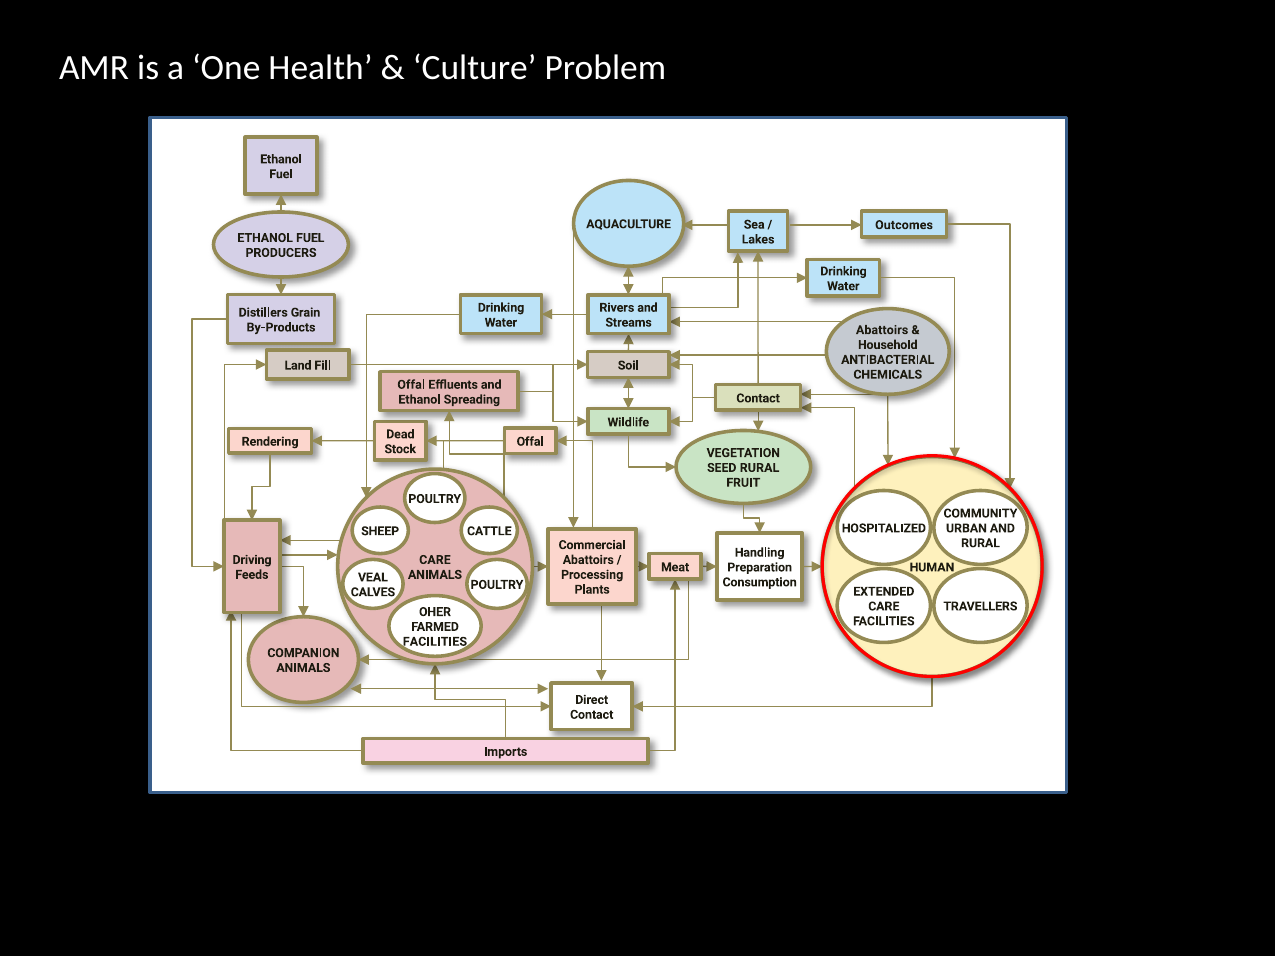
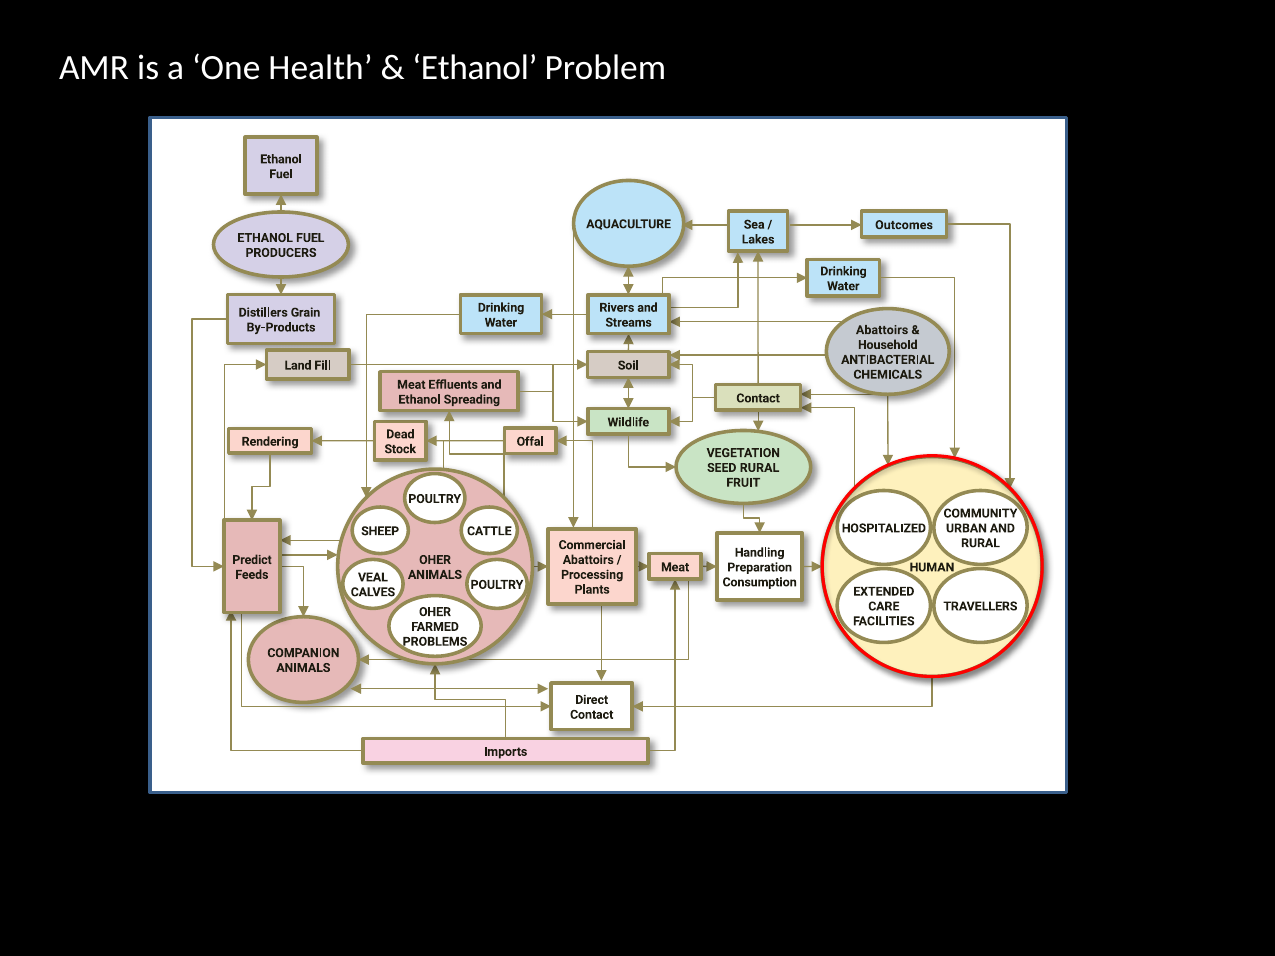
Culture: Culture -> Ethanol (475, 68)
Offal: Offal -> Meat (411, 385)
Driving: Driving -> Predict (252, 560)
CARE: CARE -> OHER (435, 560)
FACILITIES: FACILITIES -> PROBLEMS (435, 642)
